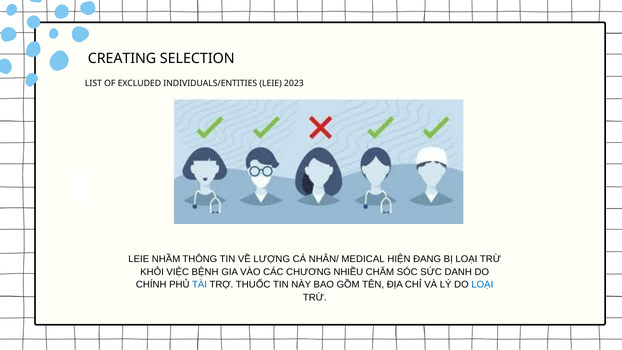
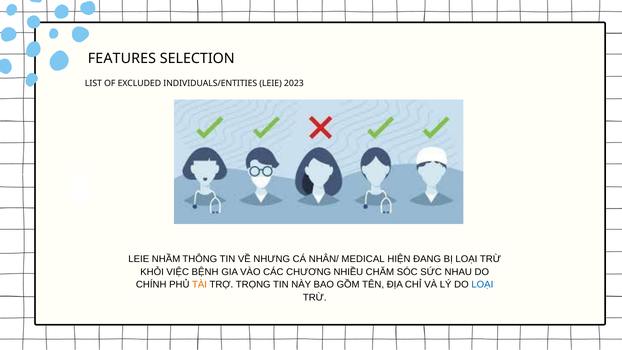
CREATING: CREATING -> FEATURES (122, 58)
LƯỢNG: LƯỢNG -> NHƯNG (272, 259)
DANH: DANH -> NHAU (458, 272)
TÀI colour: blue -> orange (200, 285)
THUỐC: THUỐC -> TRỌNG (253, 285)
